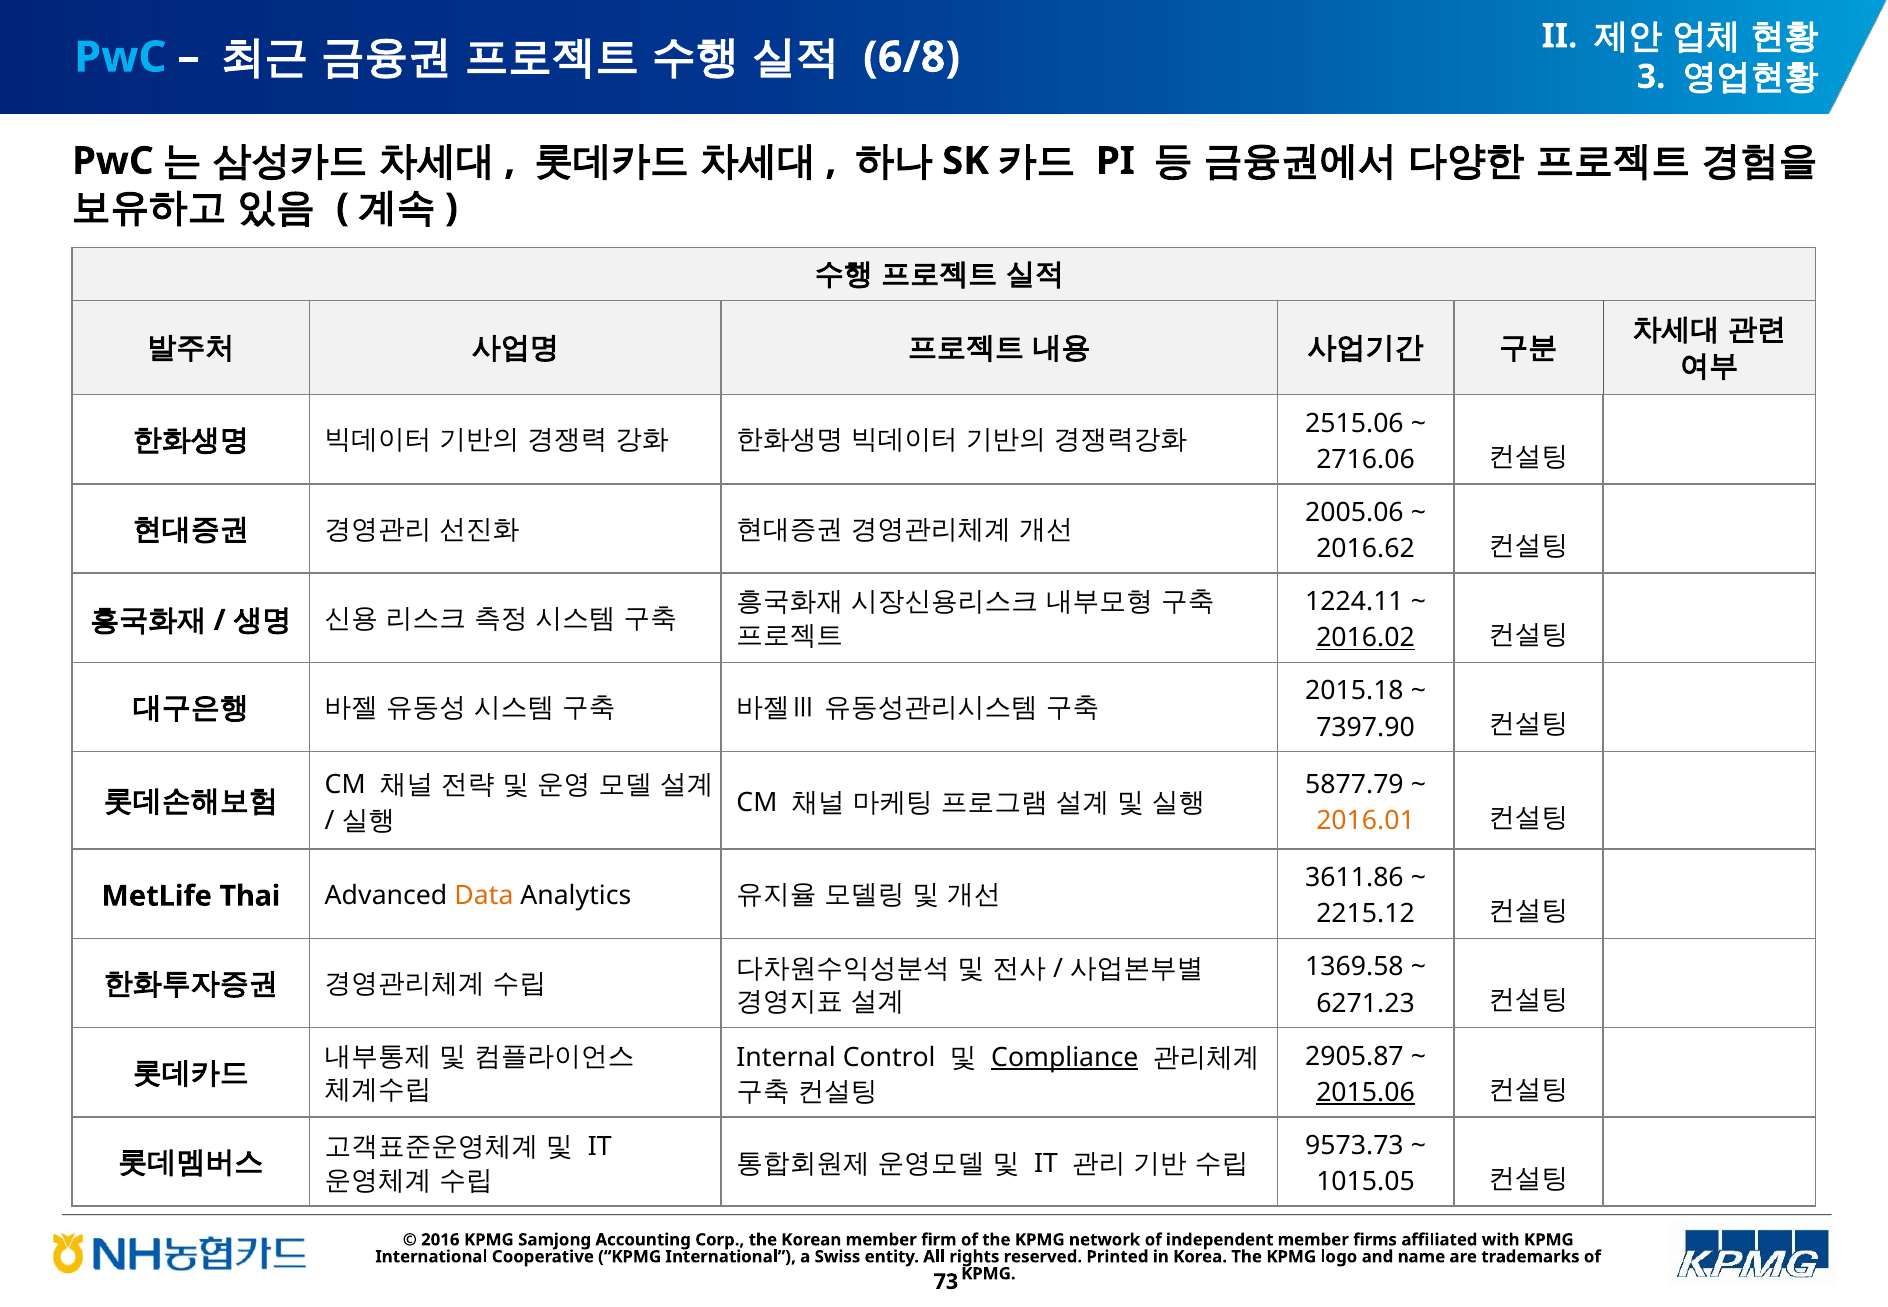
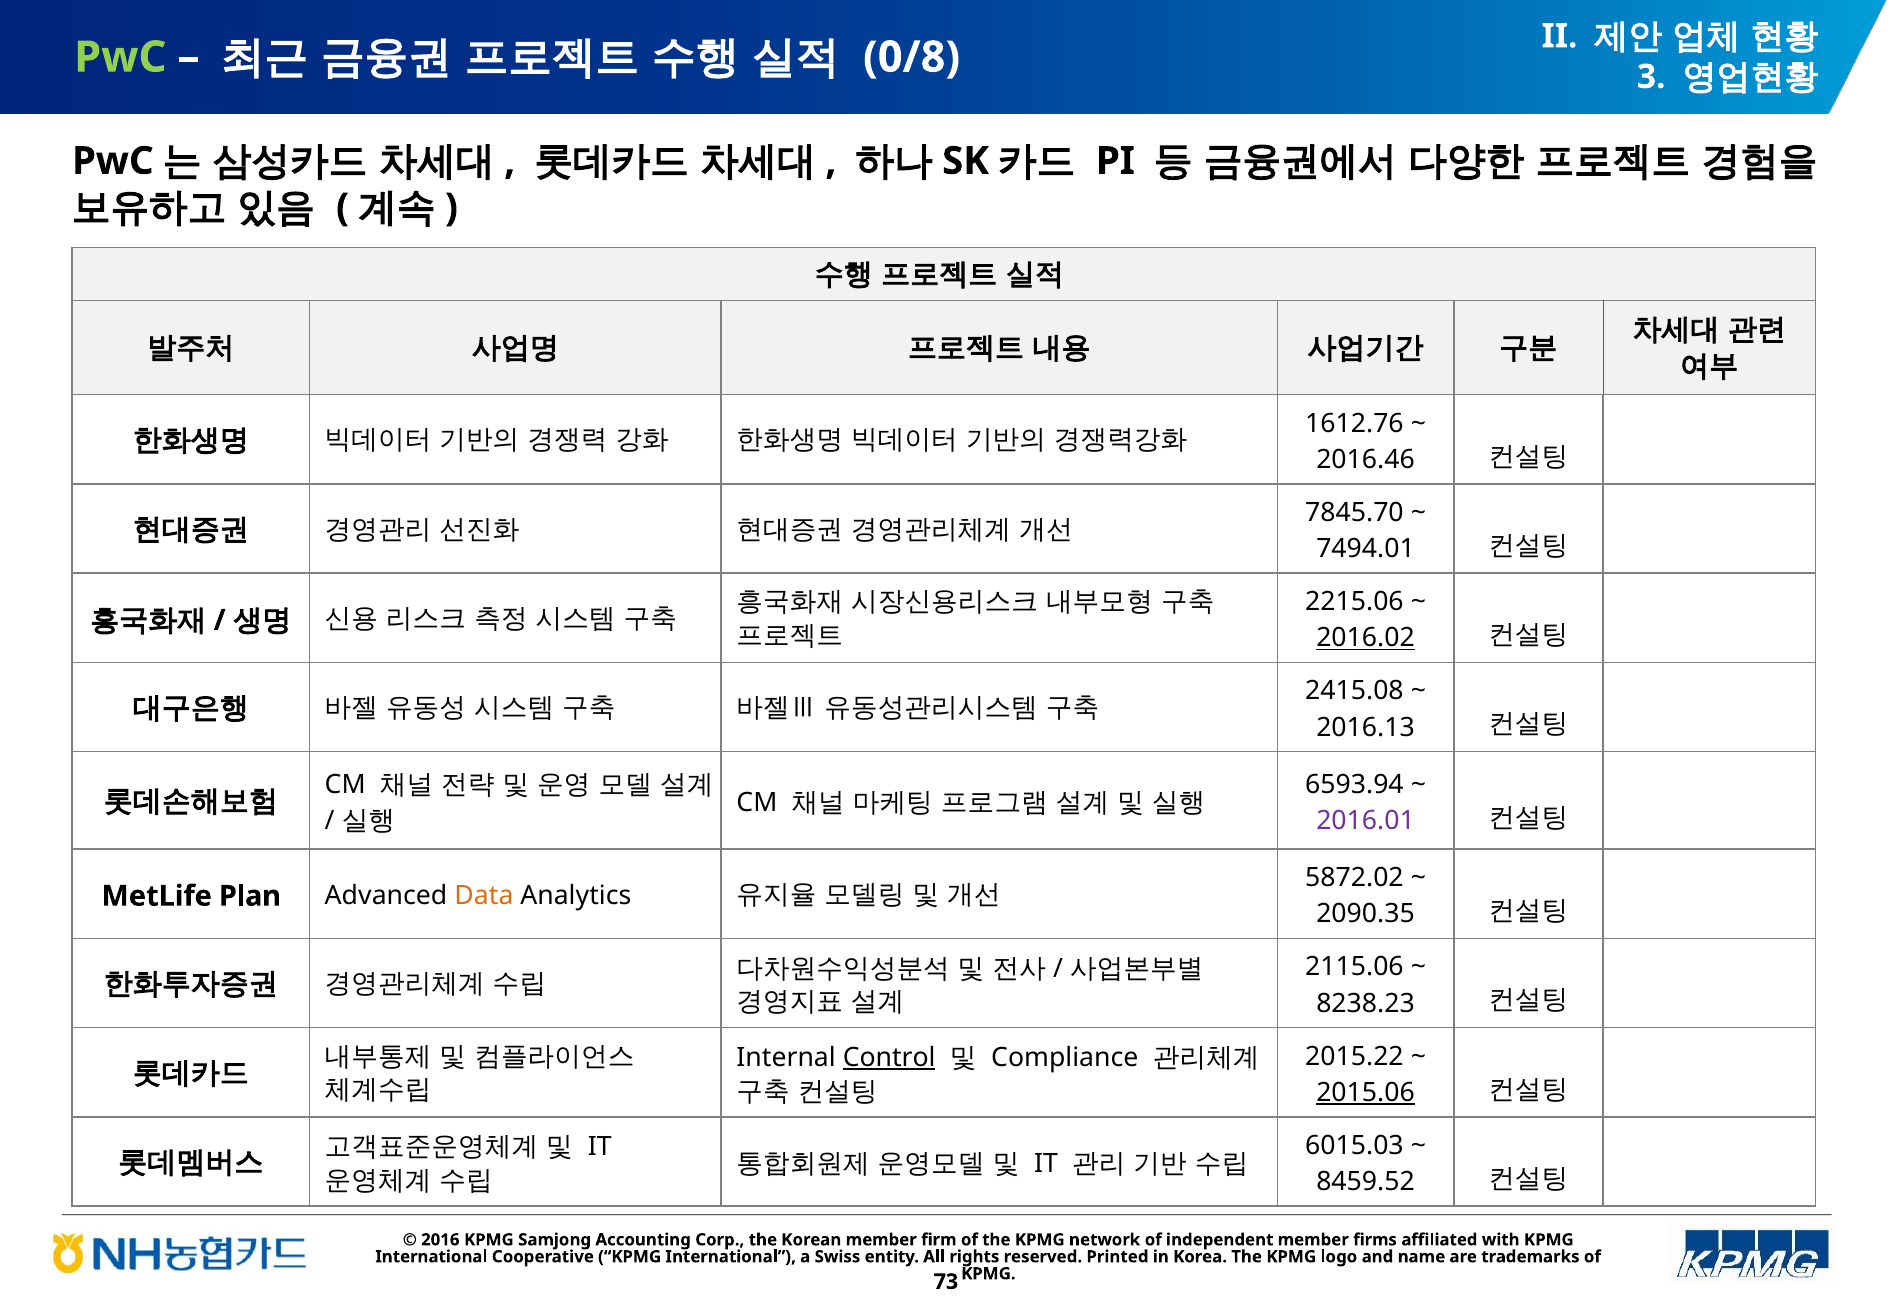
PwC colour: light blue -> light green (120, 57)
6/8: 6/8 -> 0/8 (912, 57)
2515.06: 2515.06 -> 1612.76 (1354, 423)
2716.06: 2716.06 -> 2016.46 (1366, 460)
2005.06: 2005.06 -> 7845.70 (1354, 513)
2016.62: 2016.62 -> 7494.01 (1366, 549)
1224.11: 1224.11 -> 2215.06 (1354, 602)
2015.18: 2015.18 -> 2415.08 (1354, 691)
7397.90: 7397.90 -> 2016.13 (1366, 727)
5877.79: 5877.79 -> 6593.94 (1354, 785)
2016.01 colour: orange -> purple (1366, 821)
3611.86: 3611.86 -> 5872.02 (1354, 878)
Thai: Thai -> Plan (250, 896)
2215.12: 2215.12 -> 2090.35 (1366, 914)
1369.58: 1369.58 -> 2115.06 (1354, 967)
6271.23: 6271.23 -> 8238.23 (1366, 1003)
2905.87: 2905.87 -> 2015.22 (1354, 1056)
Control underline: none -> present (889, 1058)
Compliance underline: present -> none (1065, 1058)
9573.73: 9573.73 -> 6015.03 (1354, 1146)
1015.05: 1015.05 -> 8459.52 (1366, 1182)
